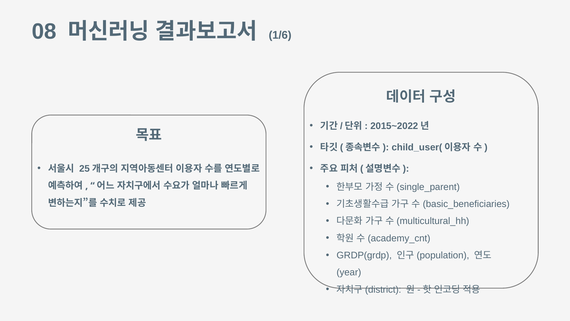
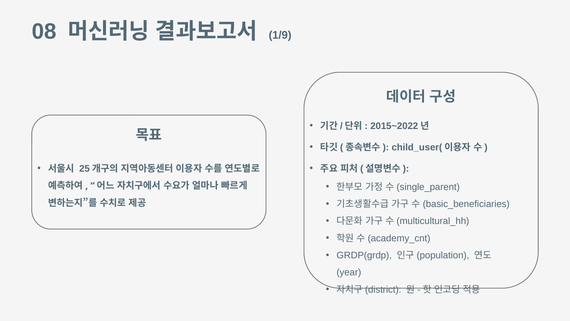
1/6: 1/6 -> 1/9 (280, 35)
